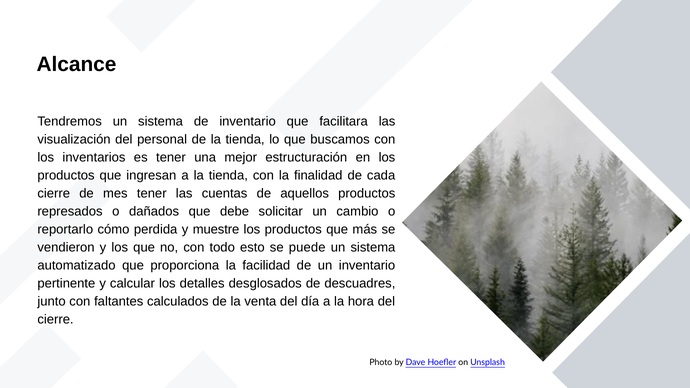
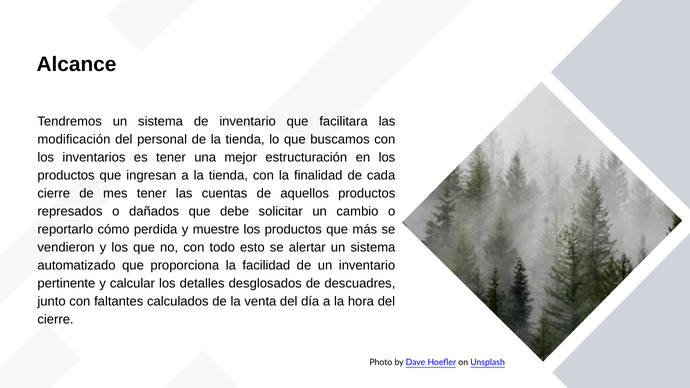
visualización: visualización -> modificación (74, 140)
puede: puede -> alertar (307, 248)
